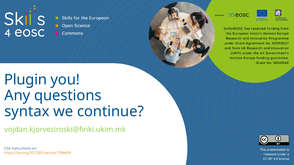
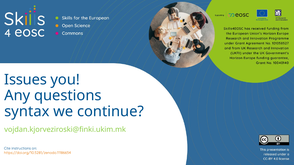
Plugin: Plugin -> Issues (26, 80)
